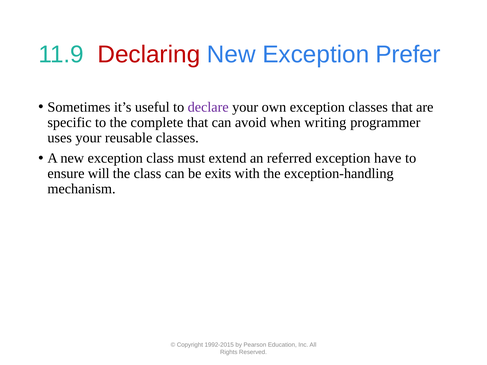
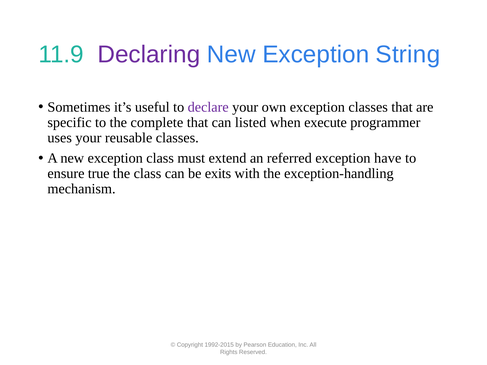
Declaring colour: red -> purple (149, 55)
Prefer: Prefer -> String (408, 55)
avoid: avoid -> listed (251, 123)
writing: writing -> execute (326, 123)
will: will -> true (99, 174)
